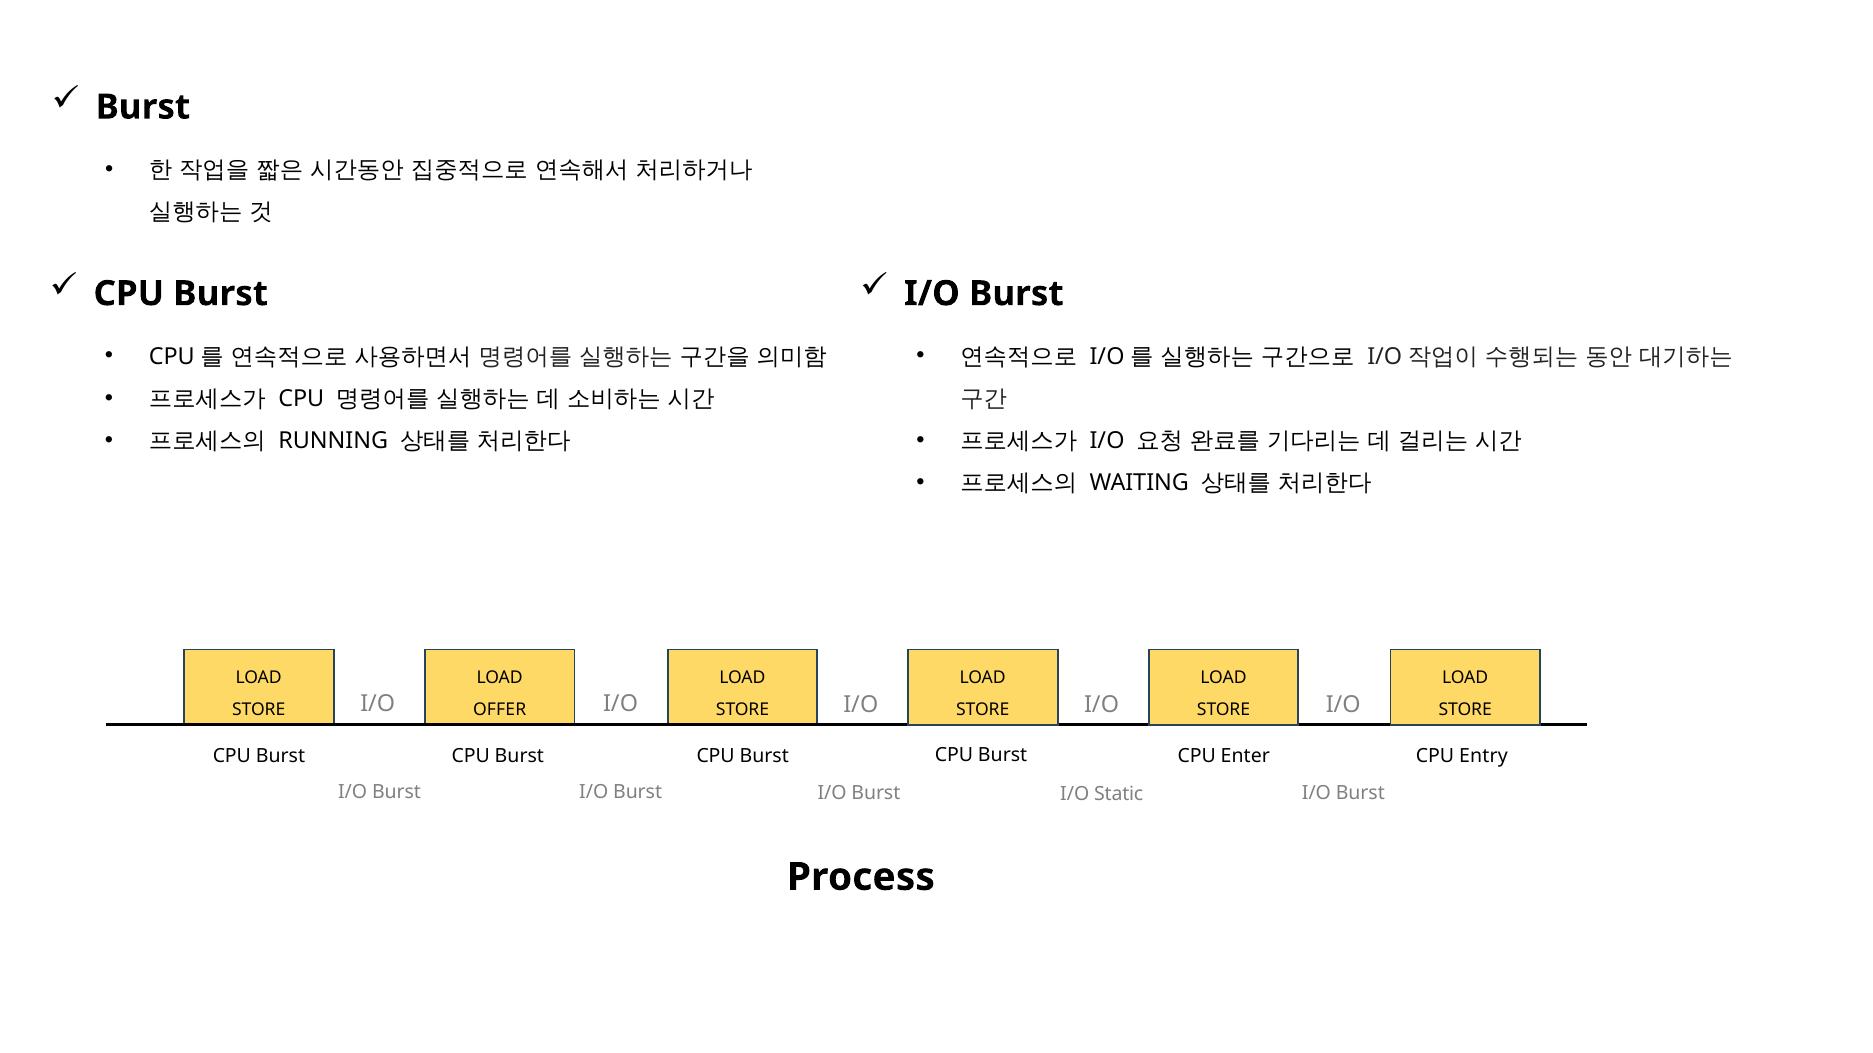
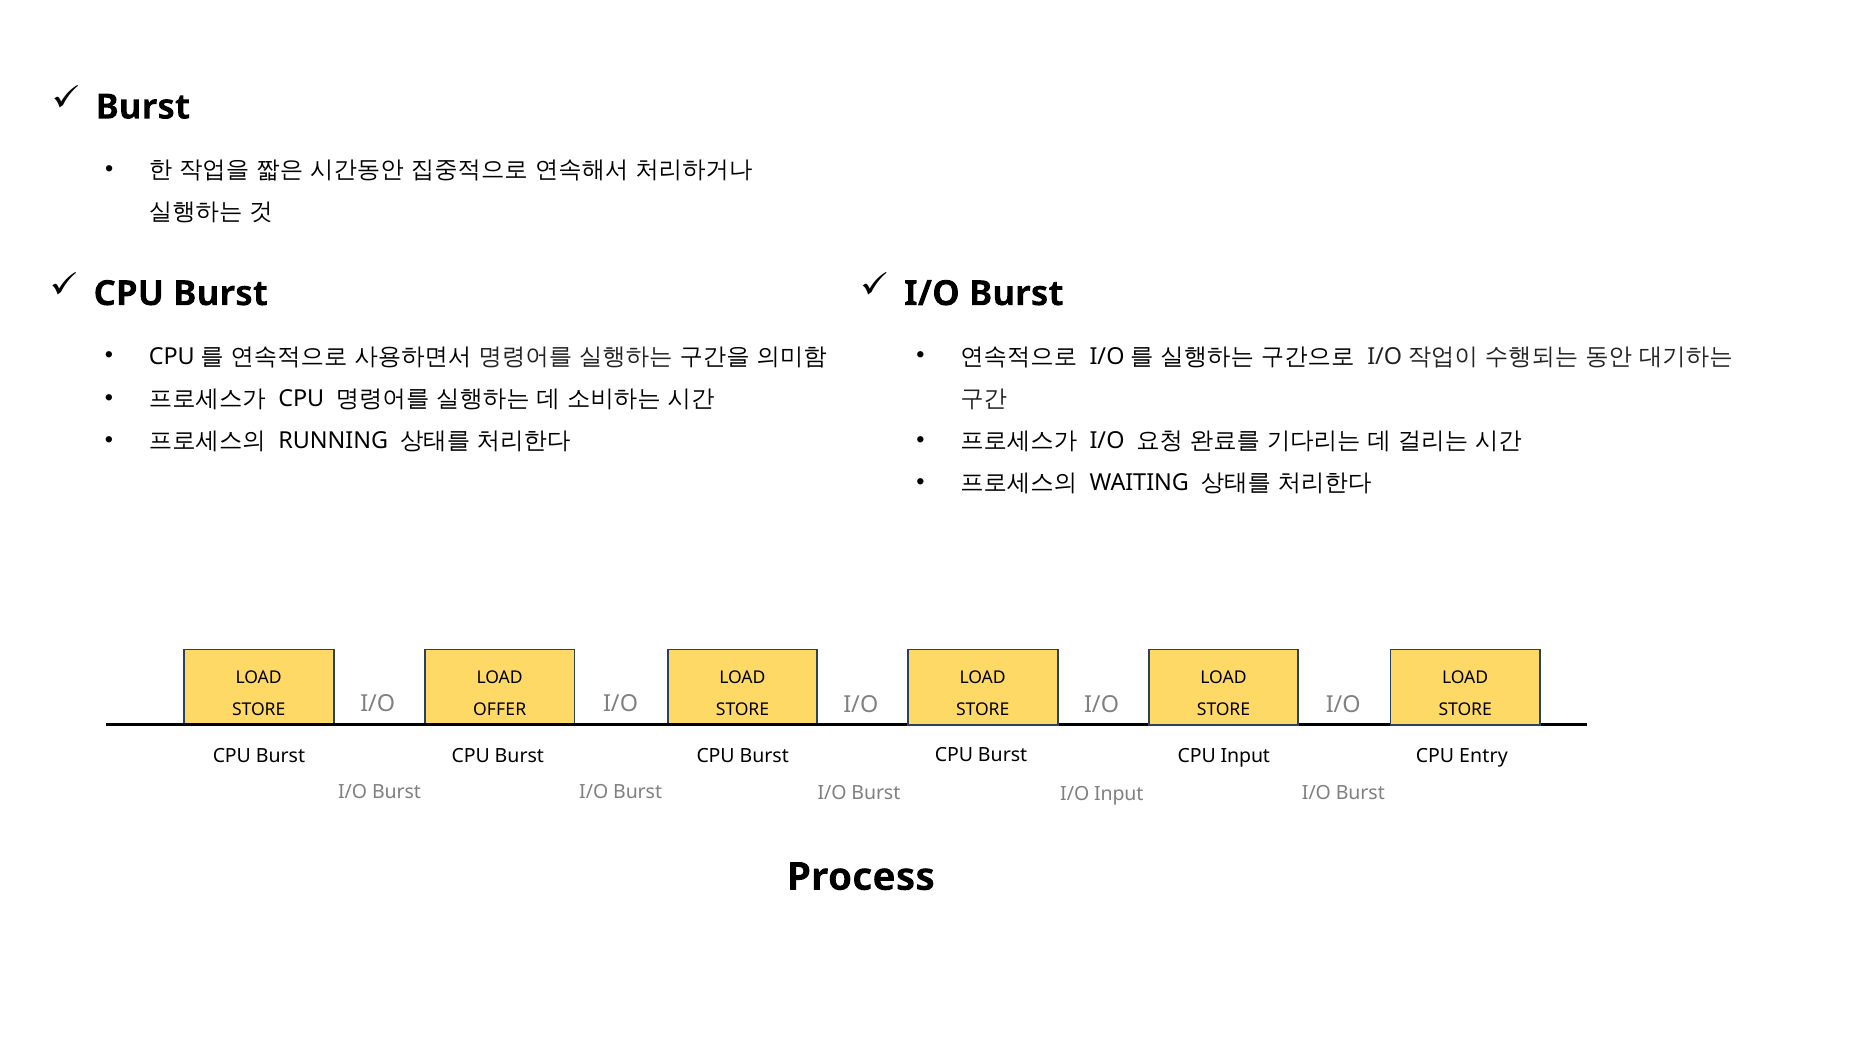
CPU Enter: Enter -> Input (1245, 757)
I/O Static: Static -> Input (1119, 794)
